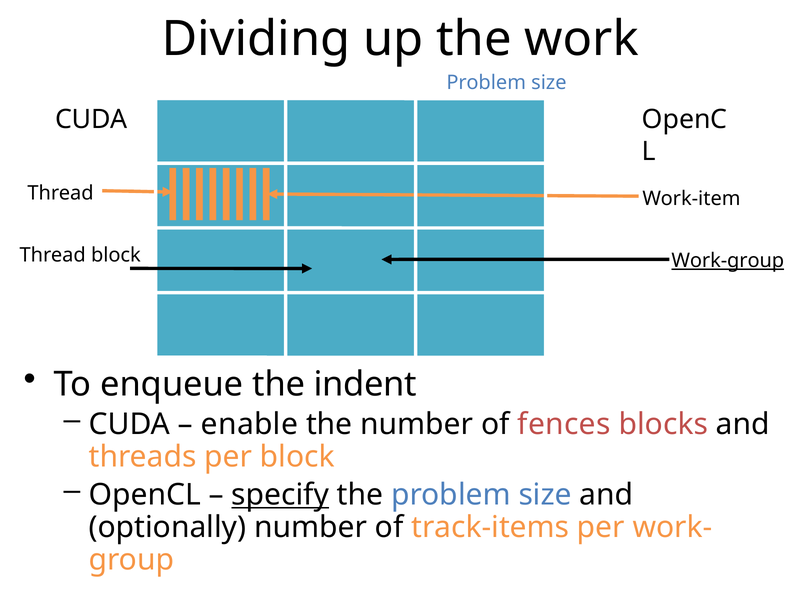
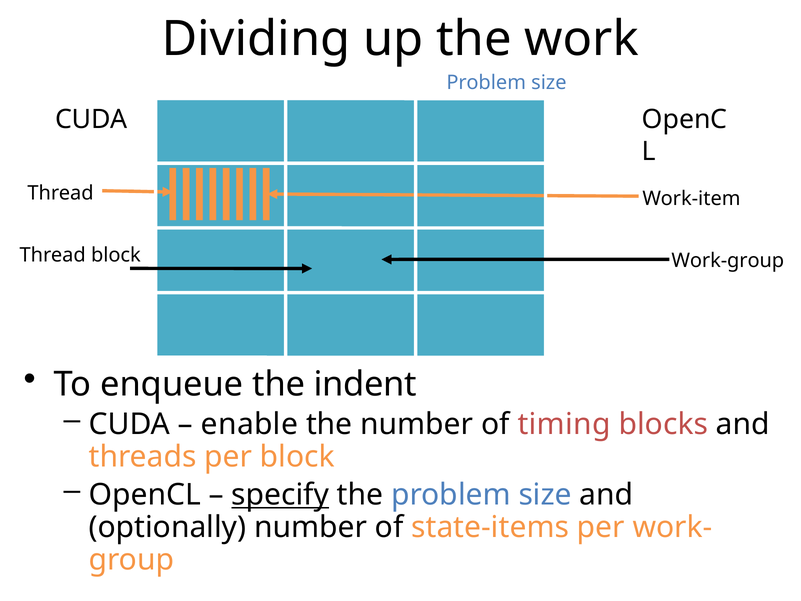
Work-group underline: present -> none (728, 260)
fences: fences -> timing (564, 424)
track-items: track-items -> state-items (490, 527)
